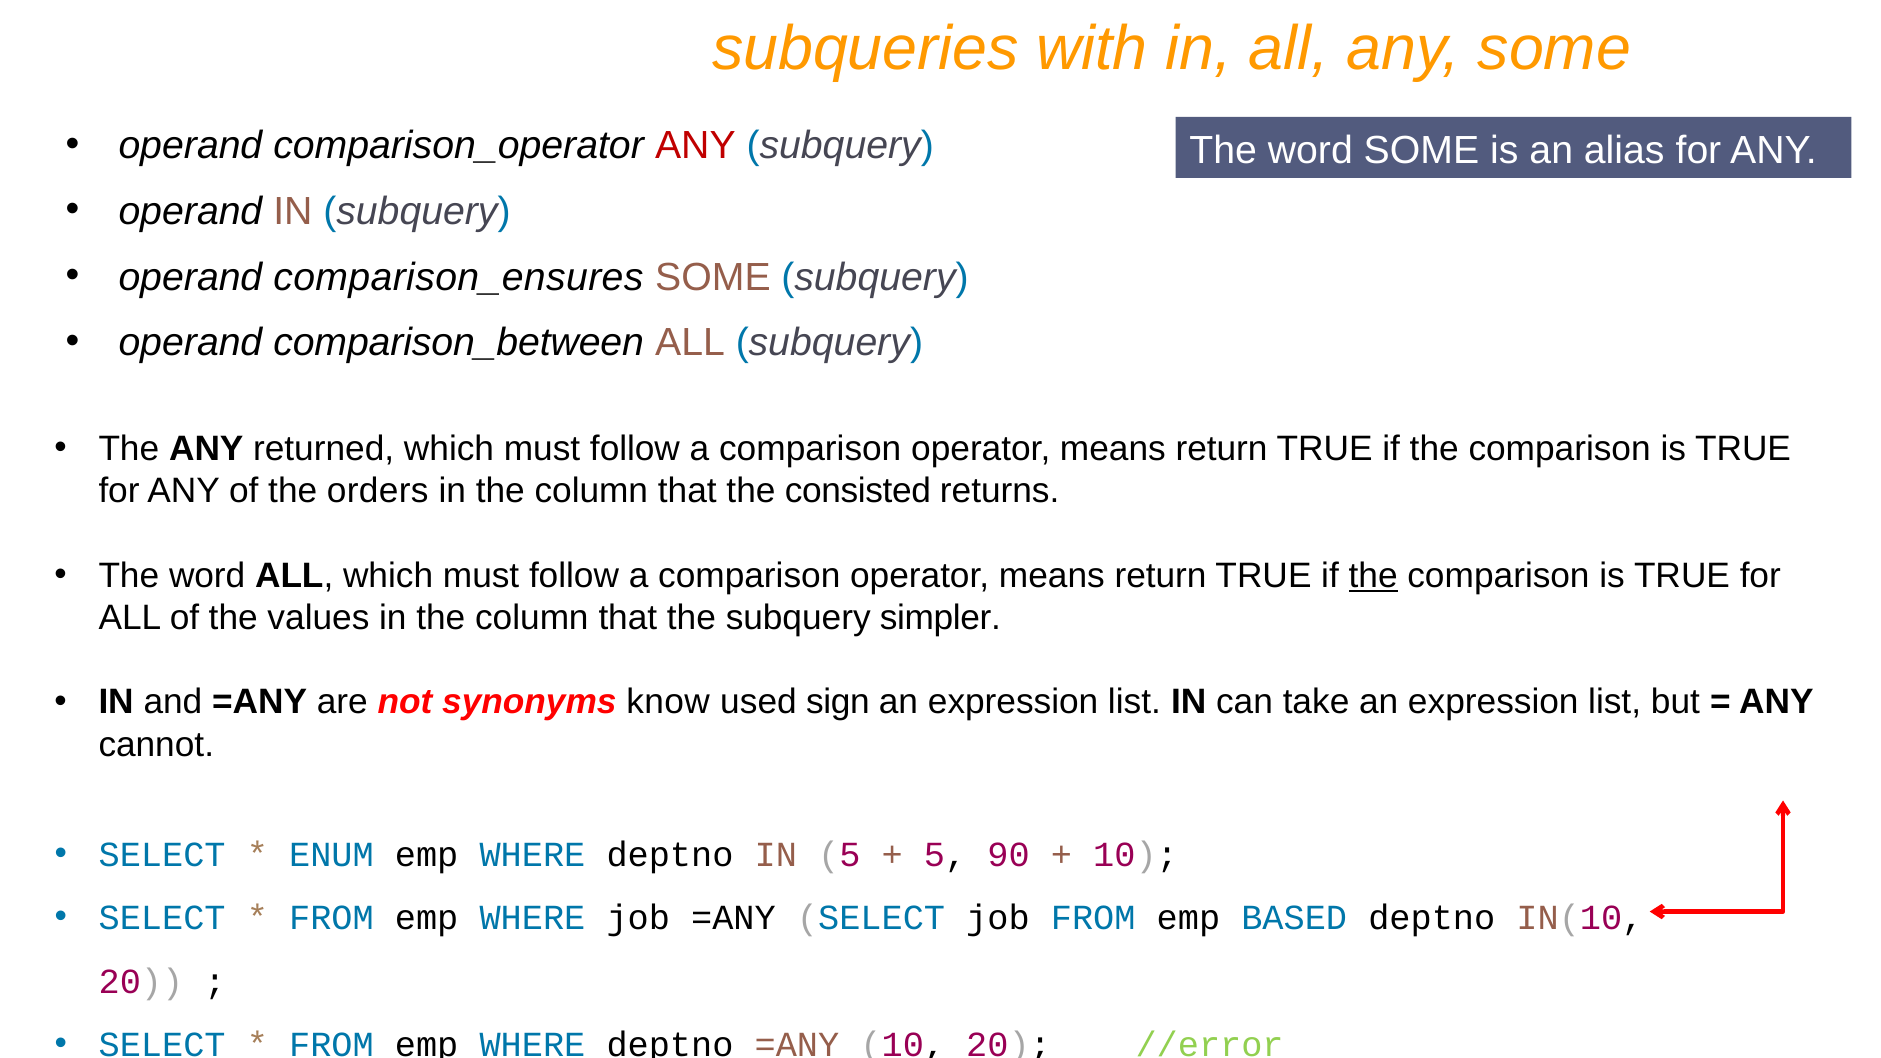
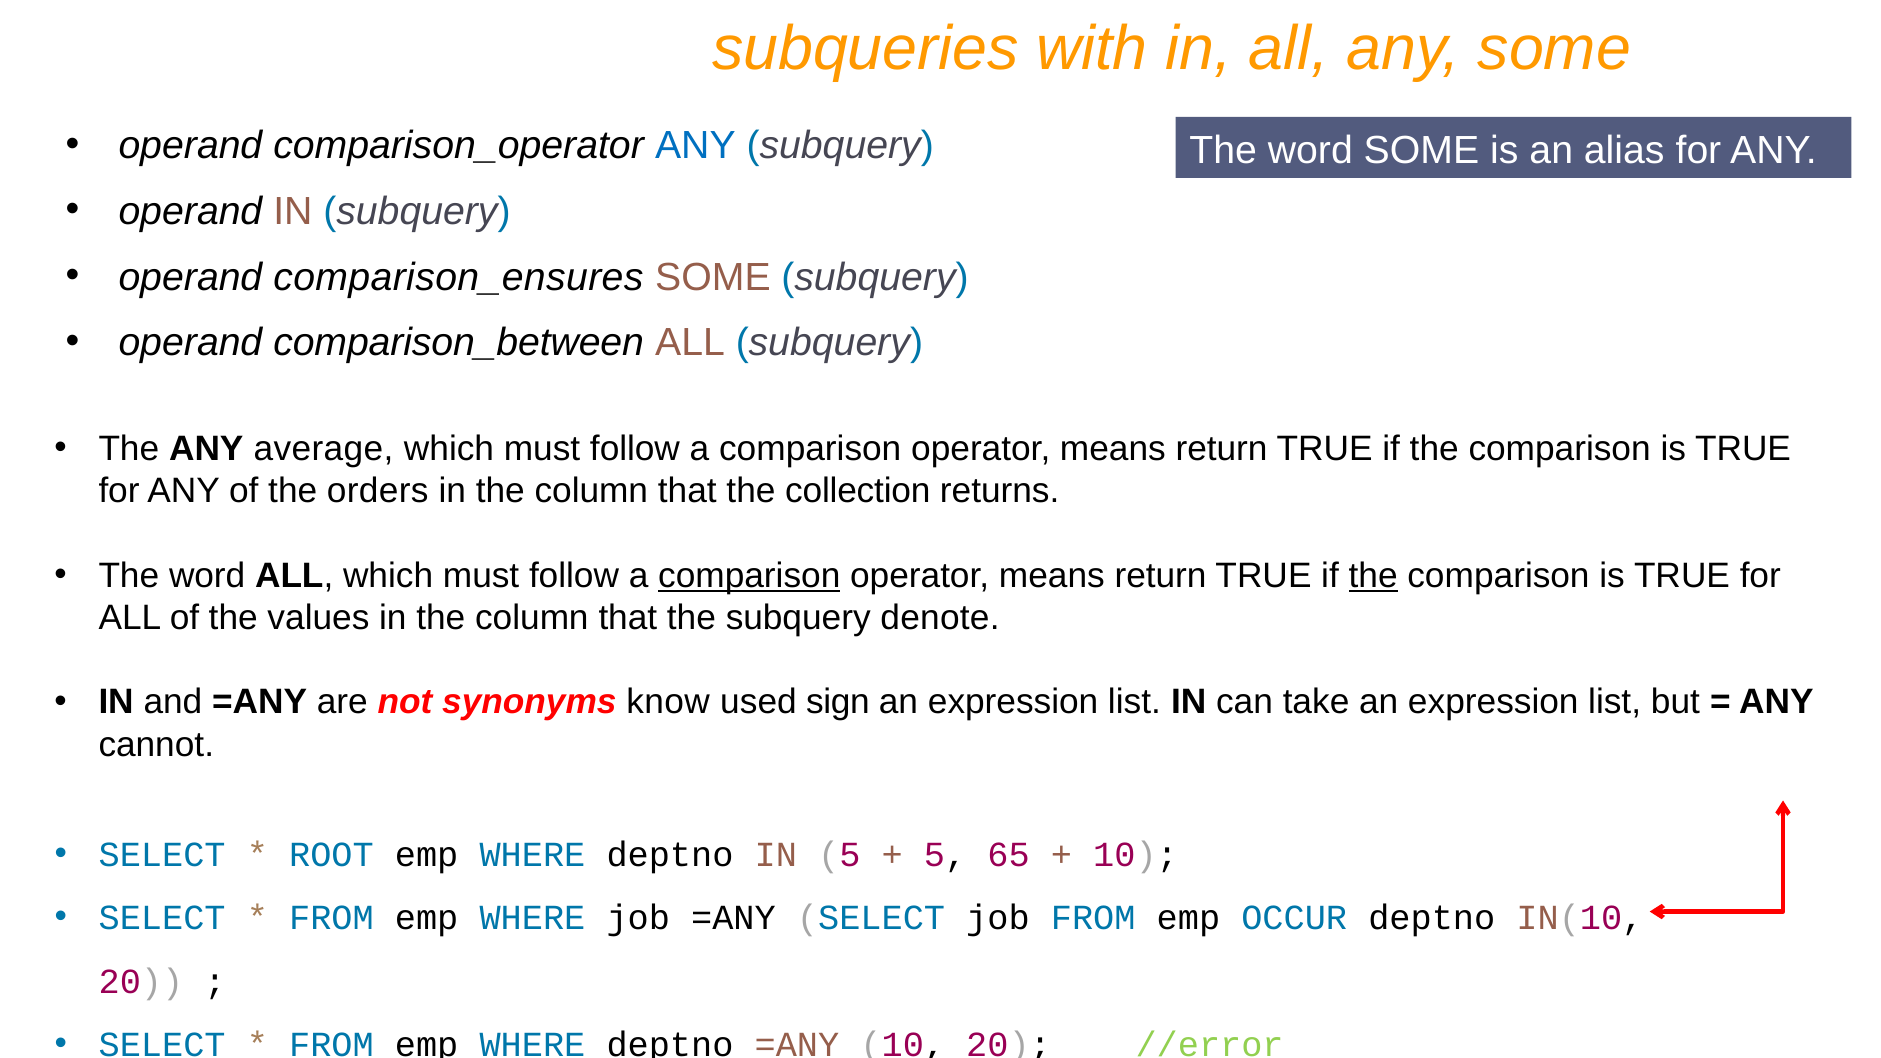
ANY colour: red -> blue (695, 145)
returned: returned -> average (323, 448)
consisted: consisted -> collection (858, 491)
comparison underline: none -> present (749, 575)
simpler: simpler -> denote (940, 618)
ENUM: ENUM -> ROOT (331, 855)
90: 90 -> 65 (1009, 855)
BASED: BASED -> OCCUR (1294, 918)
